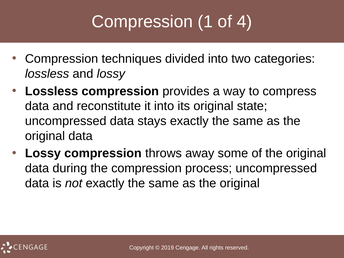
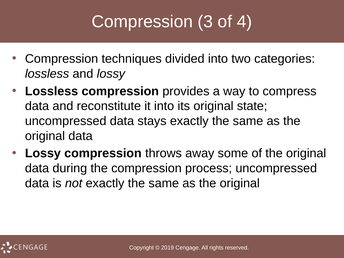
1: 1 -> 3 (205, 22)
